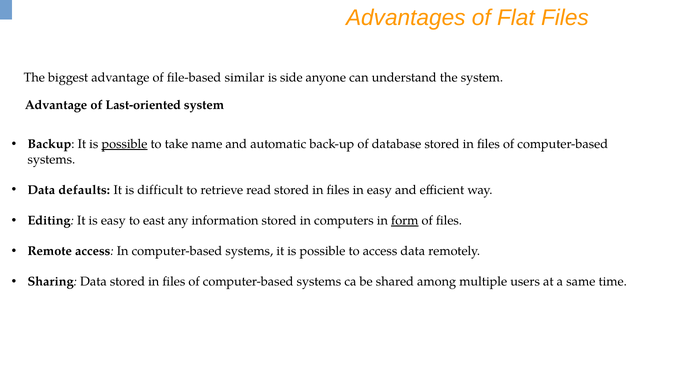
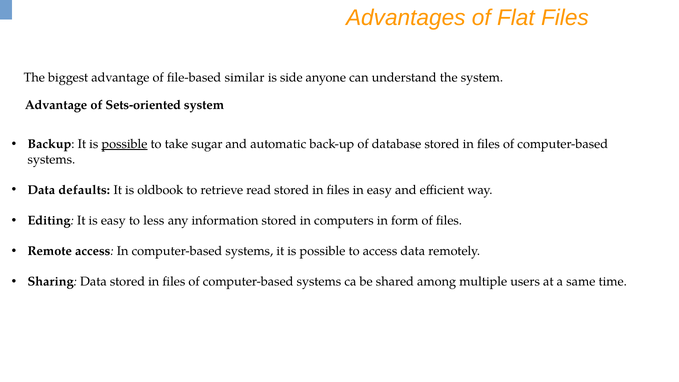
Last-oriented: Last-oriented -> Sets-oriented (143, 105)
name: name -> sugar (207, 144)
difficult: difficult -> oldbook (160, 190)
east: east -> less (154, 220)
form underline: present -> none (405, 220)
